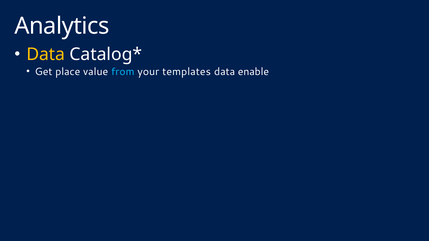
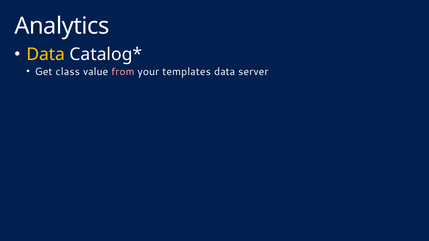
place: place -> class (68, 72)
from colour: light blue -> pink (123, 72)
enable: enable -> server (253, 72)
